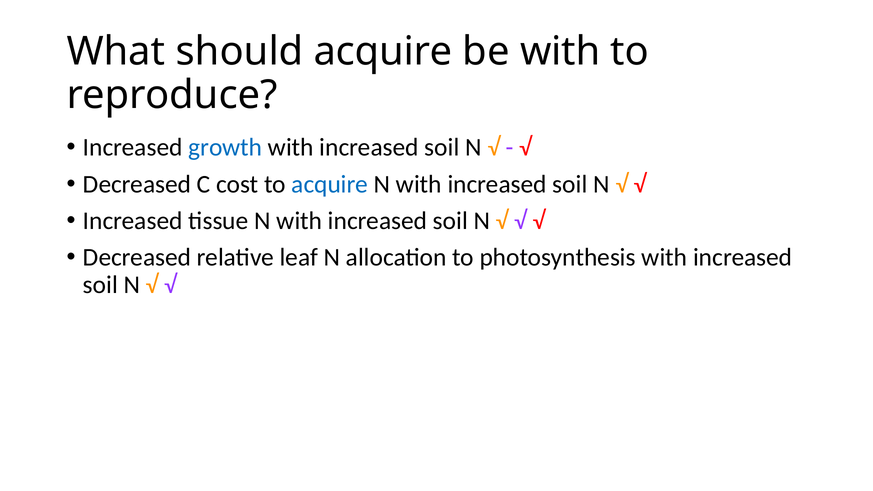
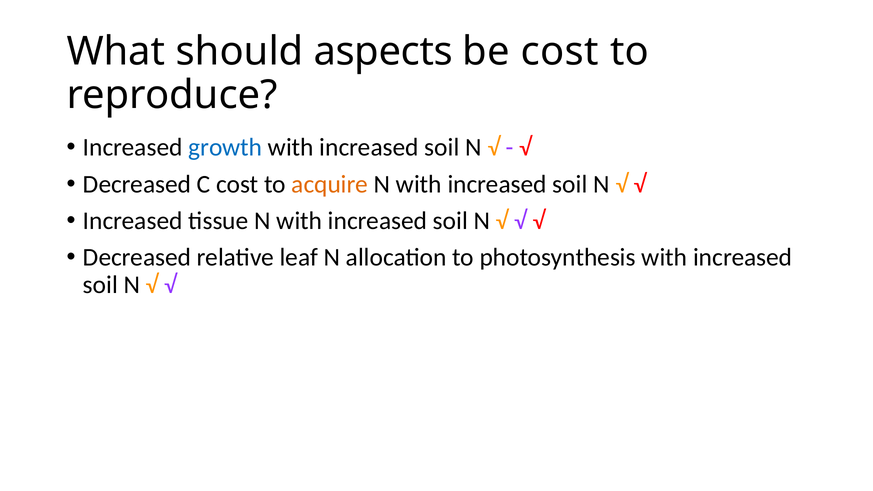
should acquire: acquire -> aspects (383, 52)
be with: with -> cost (560, 52)
acquire colour: blue -> orange (330, 184)
